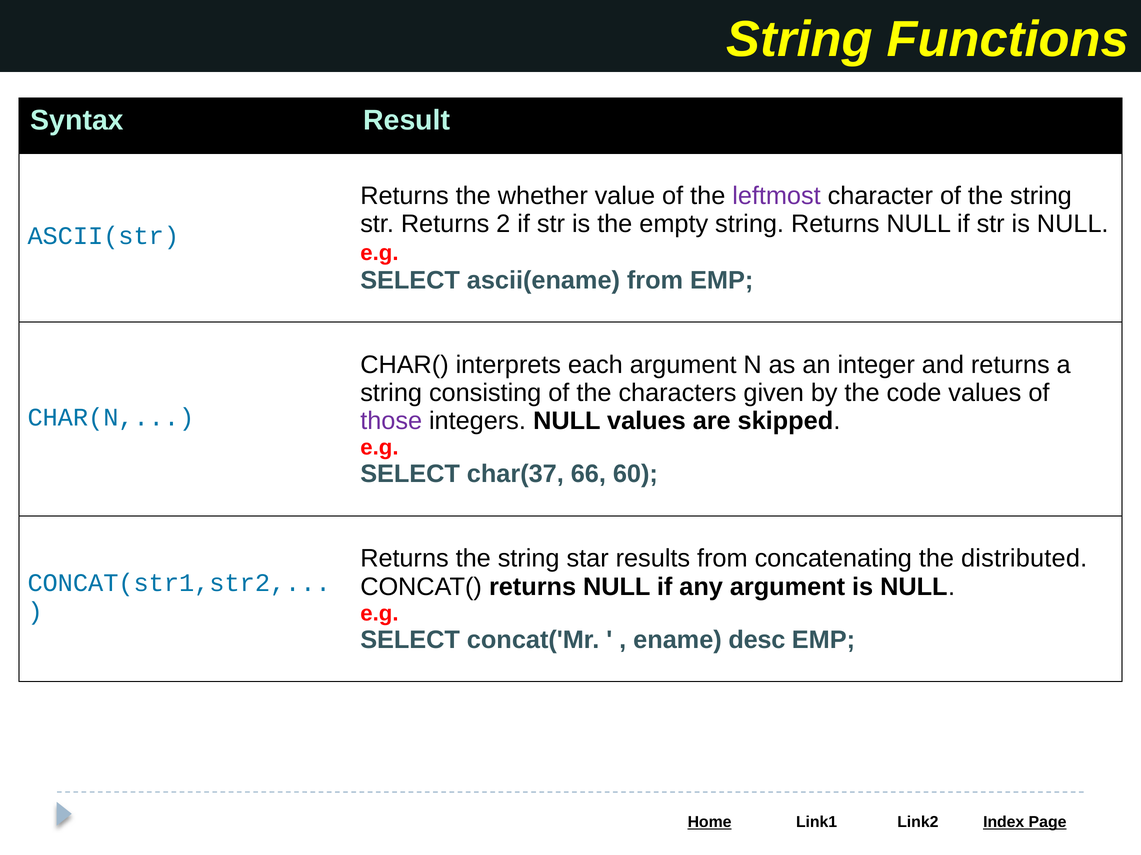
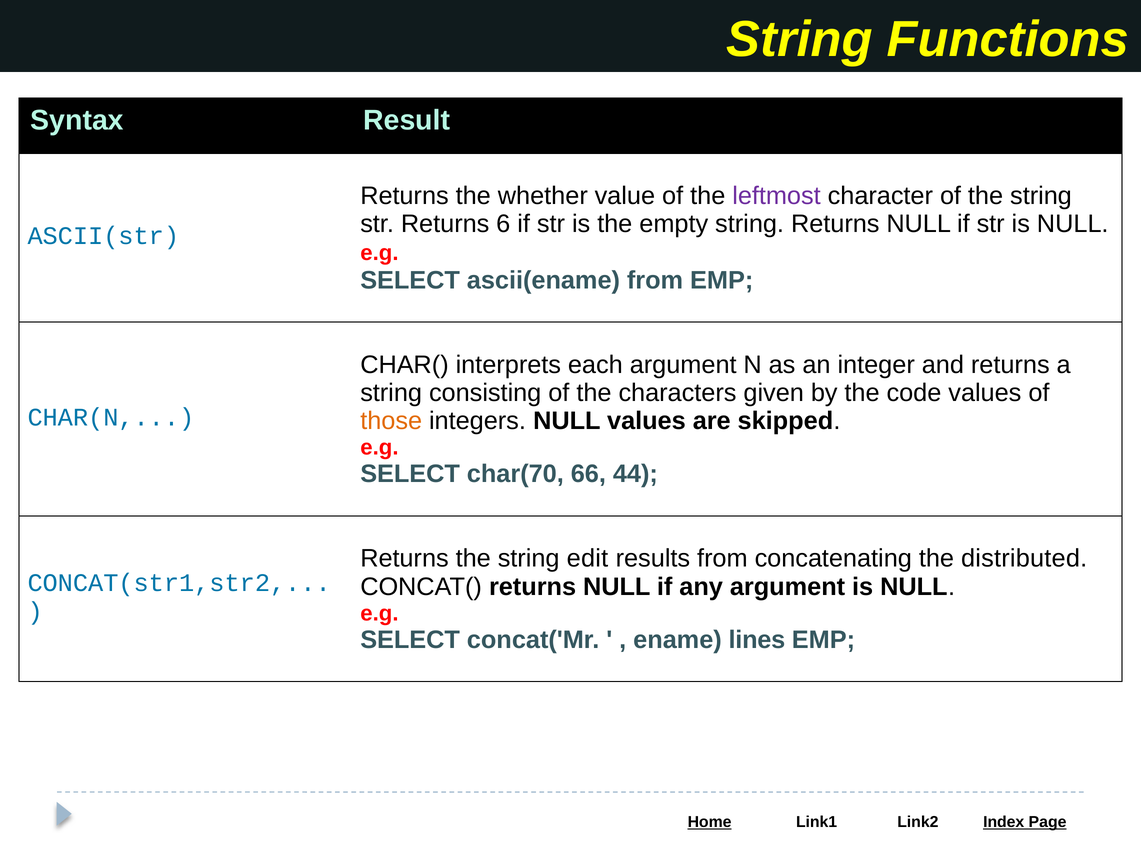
2: 2 -> 6 (503, 224)
those colour: purple -> orange (391, 421)
char(37: char(37 -> char(70 (515, 474)
60: 60 -> 44 (635, 474)
star: star -> edit (587, 559)
desc: desc -> lines (757, 640)
